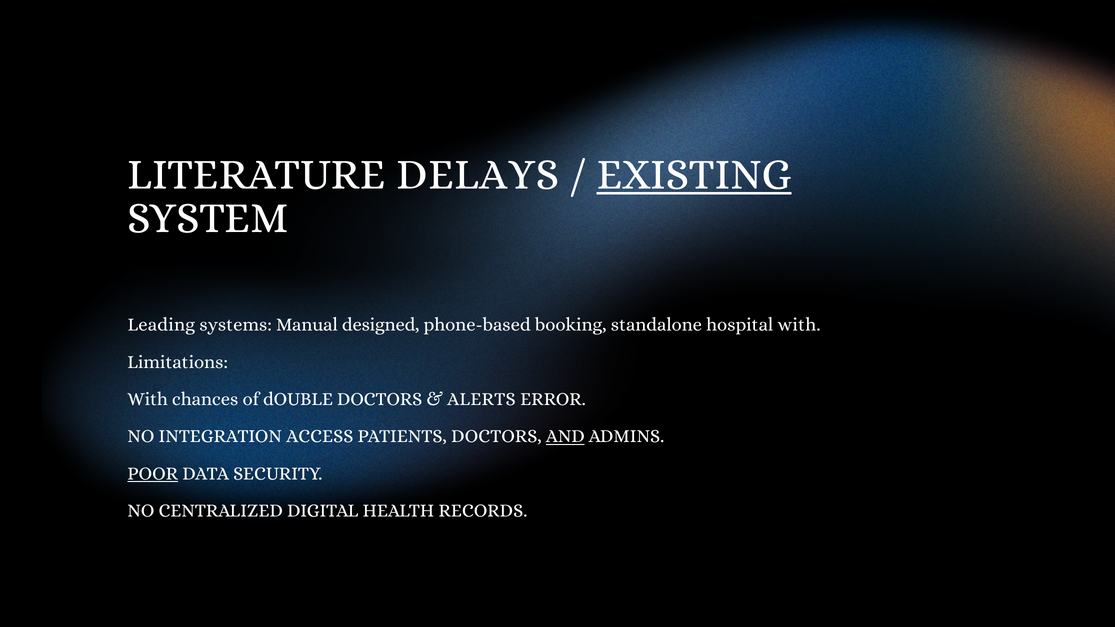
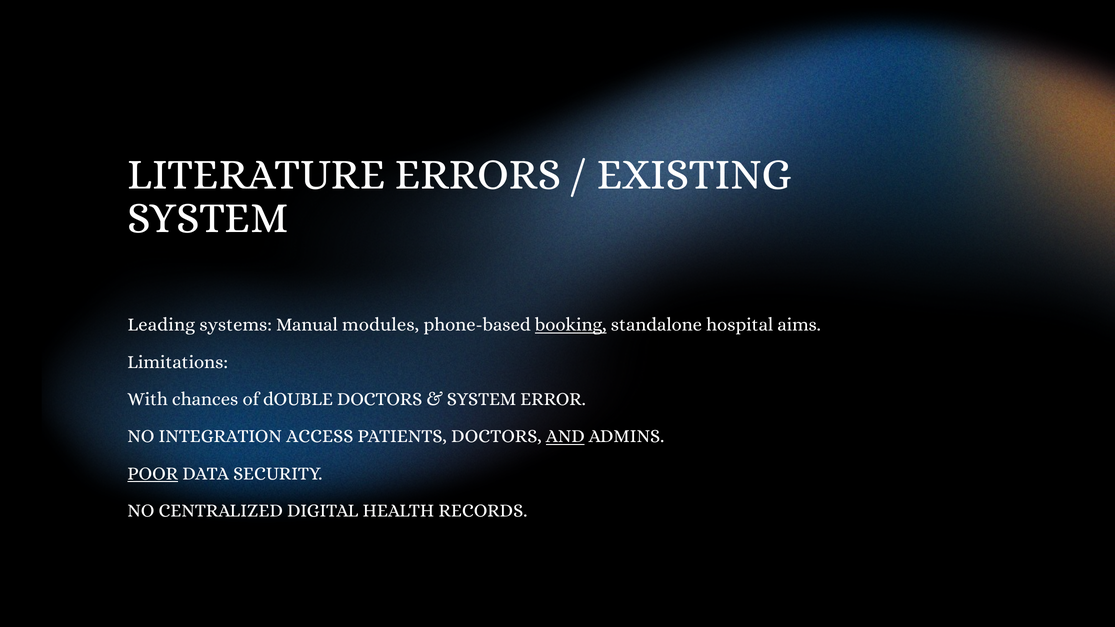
DELAYS: DELAYS -> ERRORS (478, 175)
EXISTING underline: present -> none (694, 175)
designed: designed -> modules (381, 325)
booking underline: none -> present (571, 325)
hospital with: with -> aims (799, 325)
ALERTS: ALERTS -> SYSTEM (482, 399)
